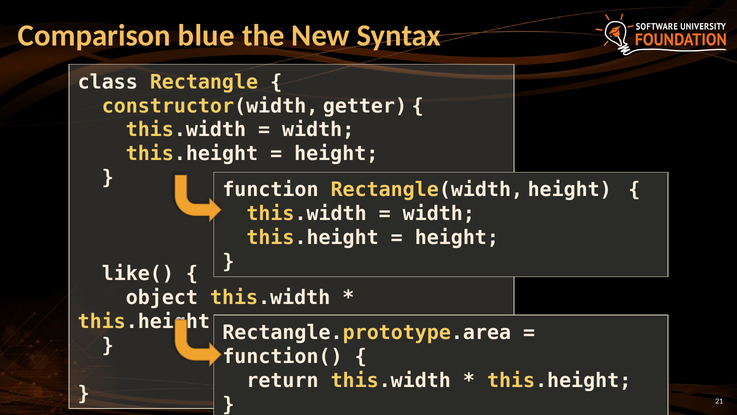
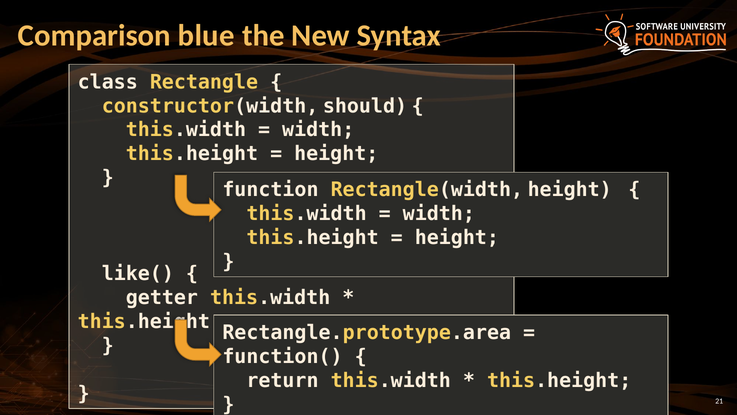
getter: getter -> should (365, 106)
object: object -> getter (162, 297)
